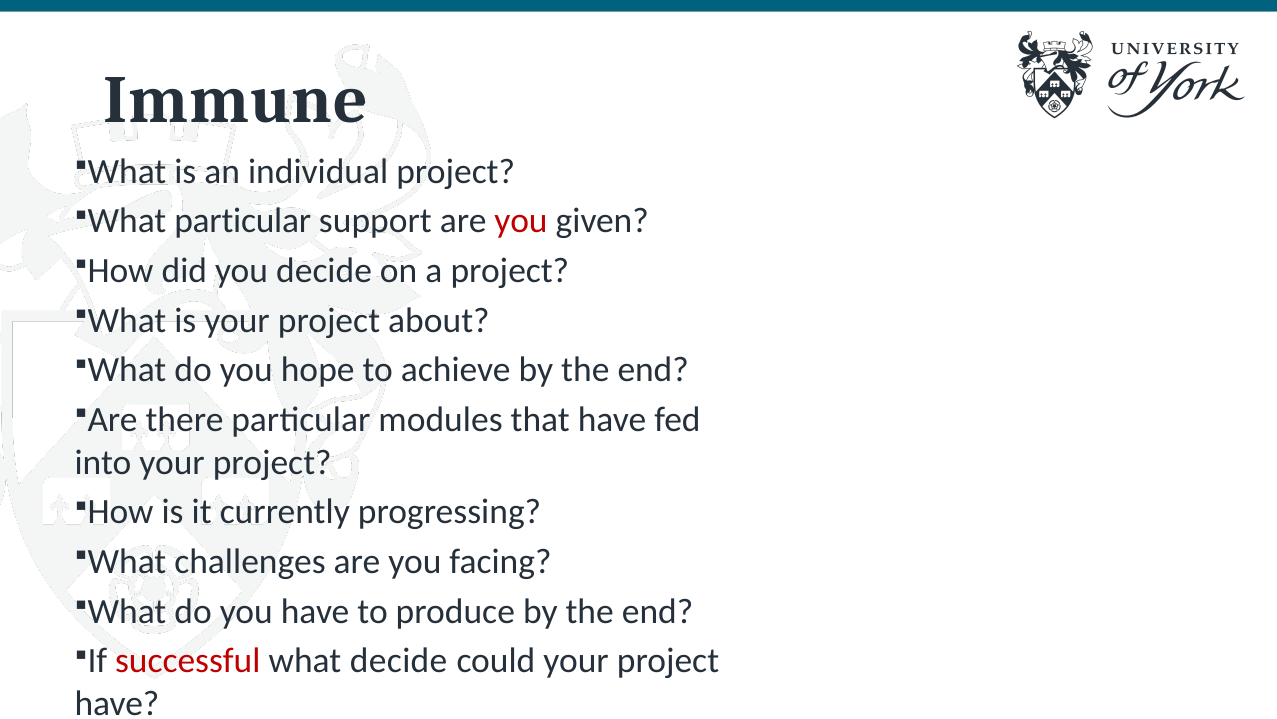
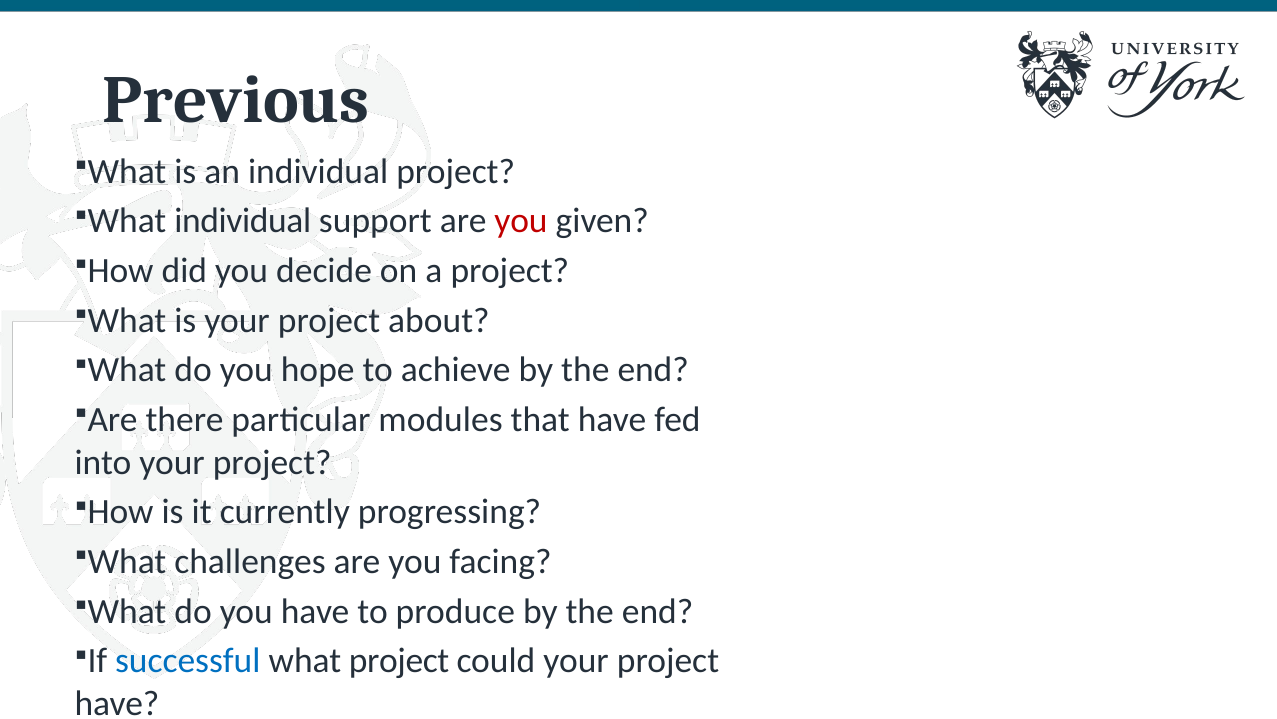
Immune: Immune -> Previous (236, 100)
particular: particular -> individual (243, 221)
successful colour: red -> blue (188, 661)
what decide: decide -> project (399, 661)
